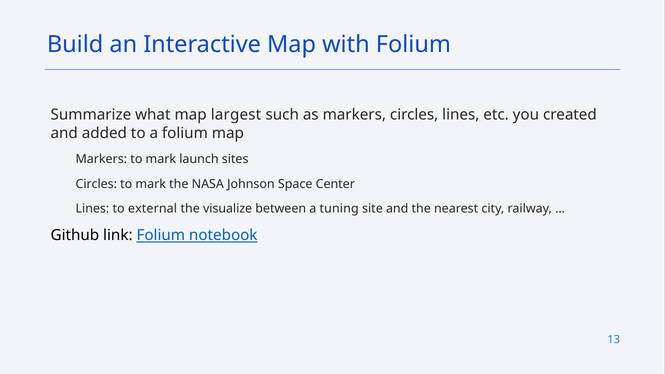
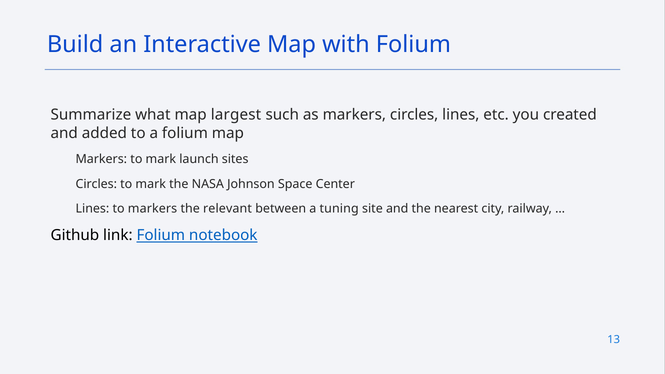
to external: external -> markers (153, 209)
visualize: visualize -> relevant (228, 209)
